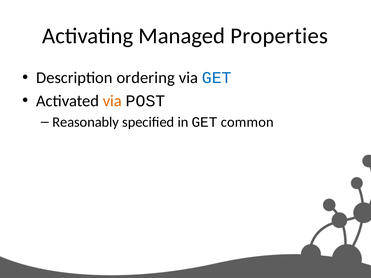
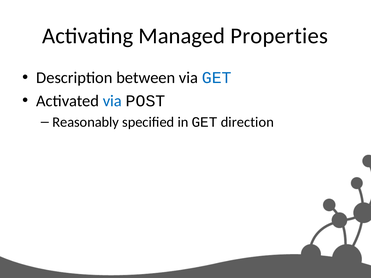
ordering: ordering -> between (146, 78)
via colour: orange -> blue (112, 101)
common: common -> direction (247, 122)
